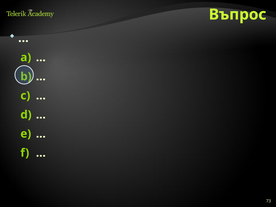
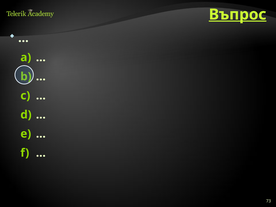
Въпрос underline: none -> present (238, 14)
